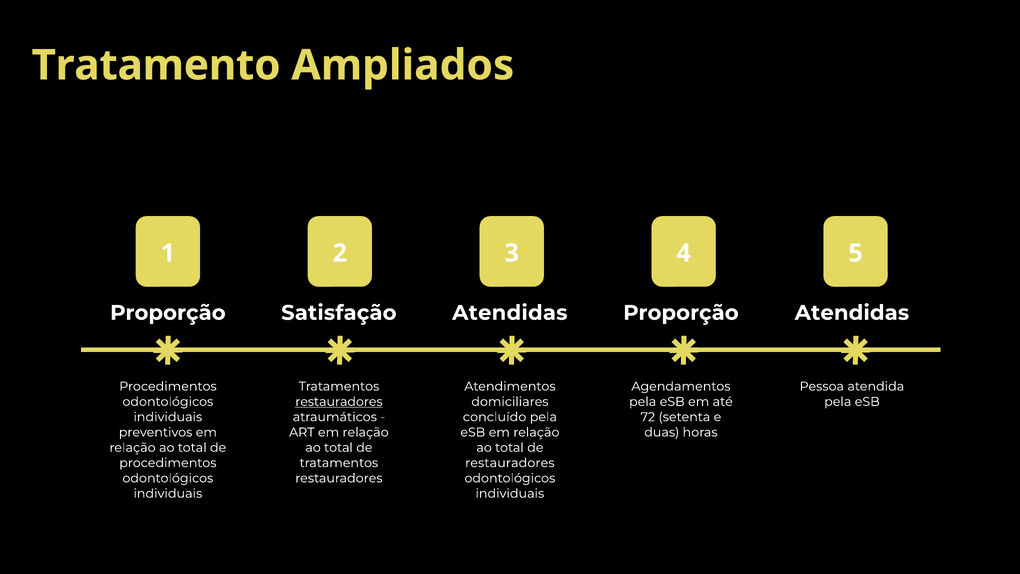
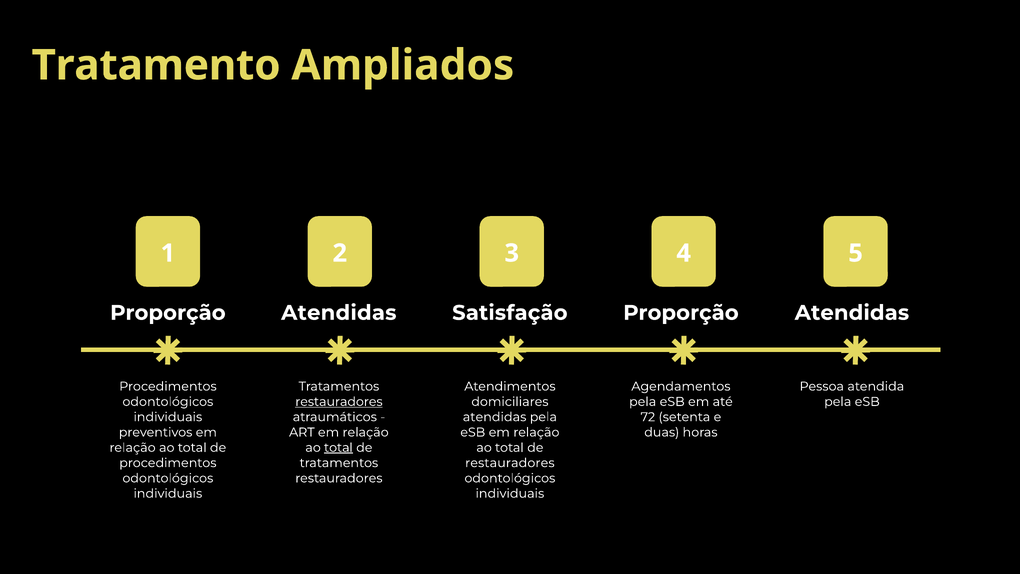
Satisfação: Satisfação -> Atendidas (339, 313)
Atendidas: Atendidas -> Satisfação (510, 313)
concluído: concluído -> atendidas (495, 417)
total underline: none -> present (338, 447)
